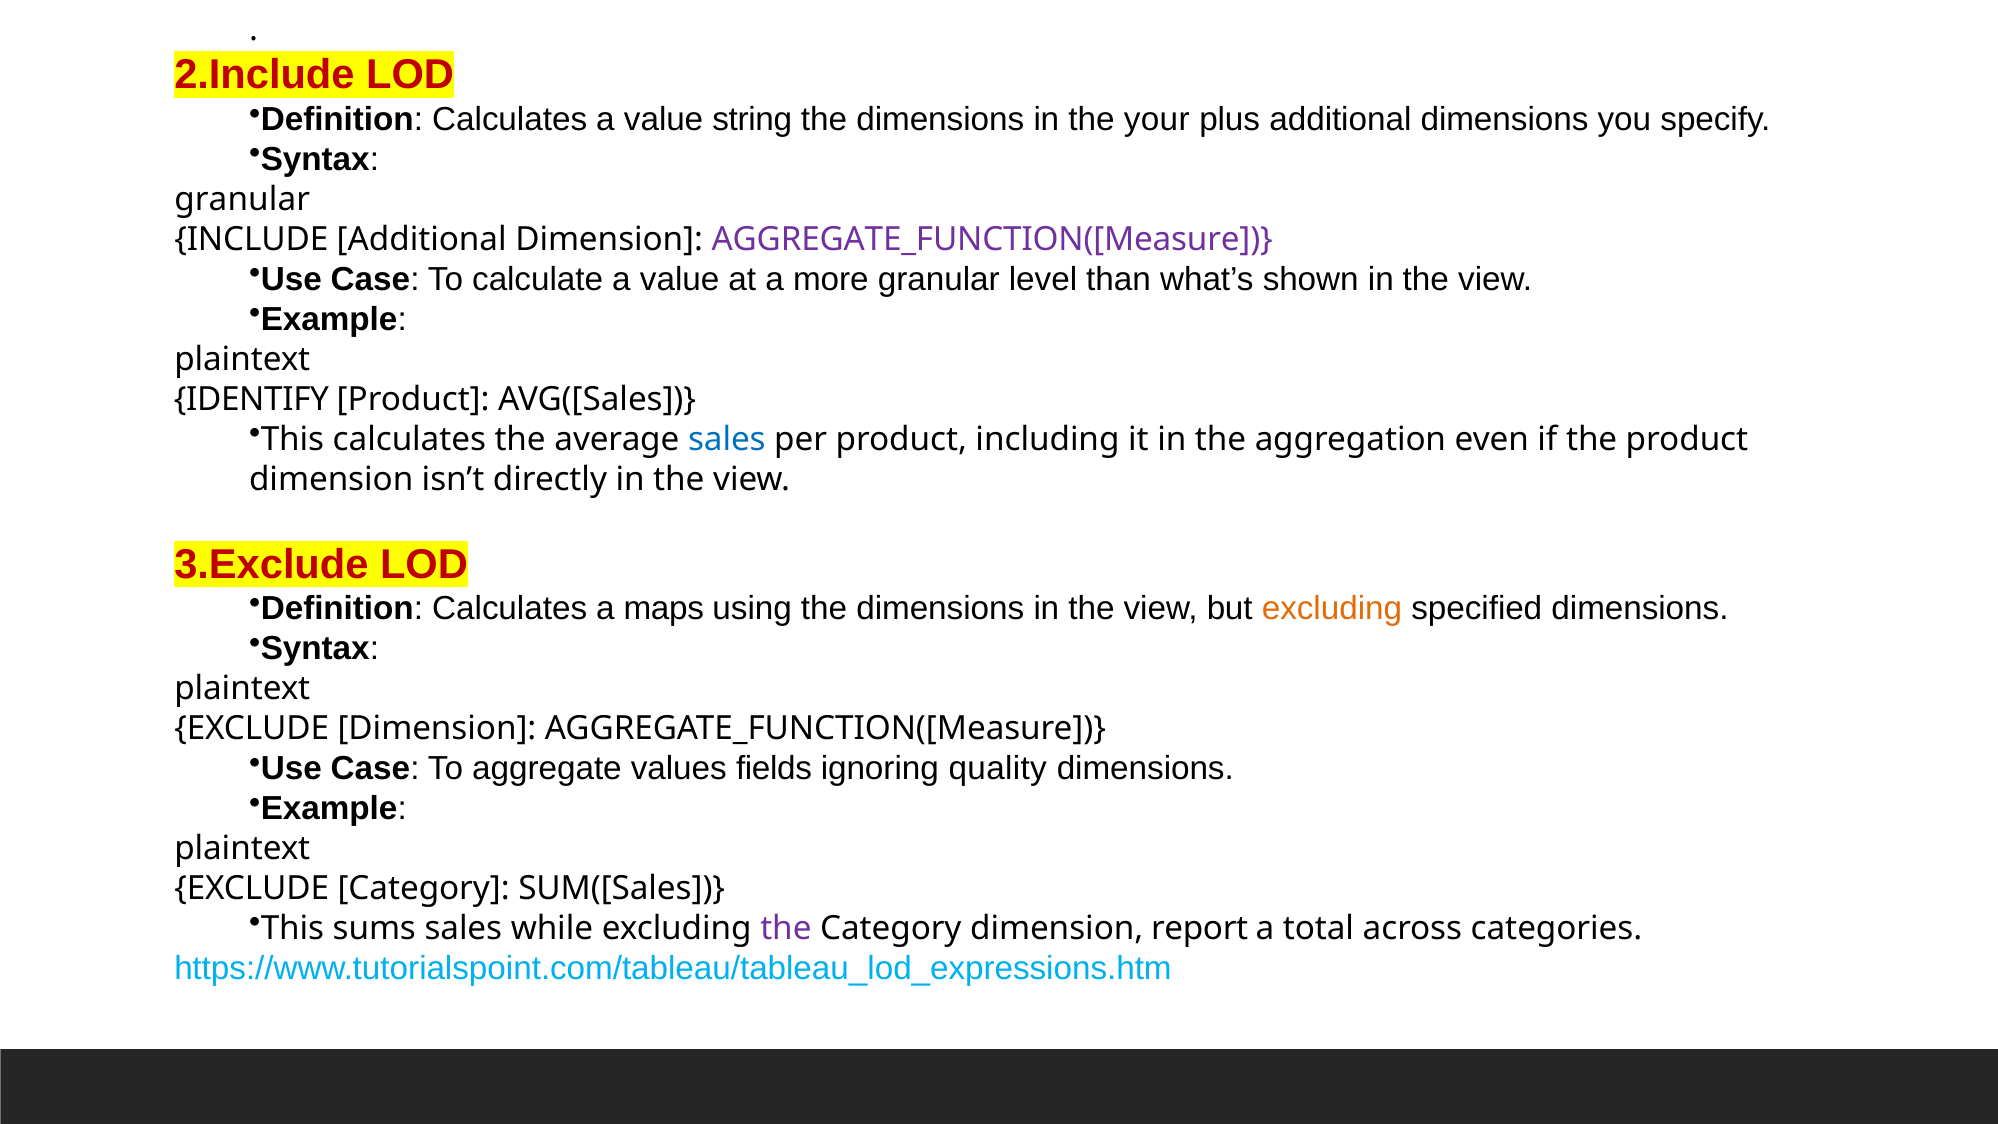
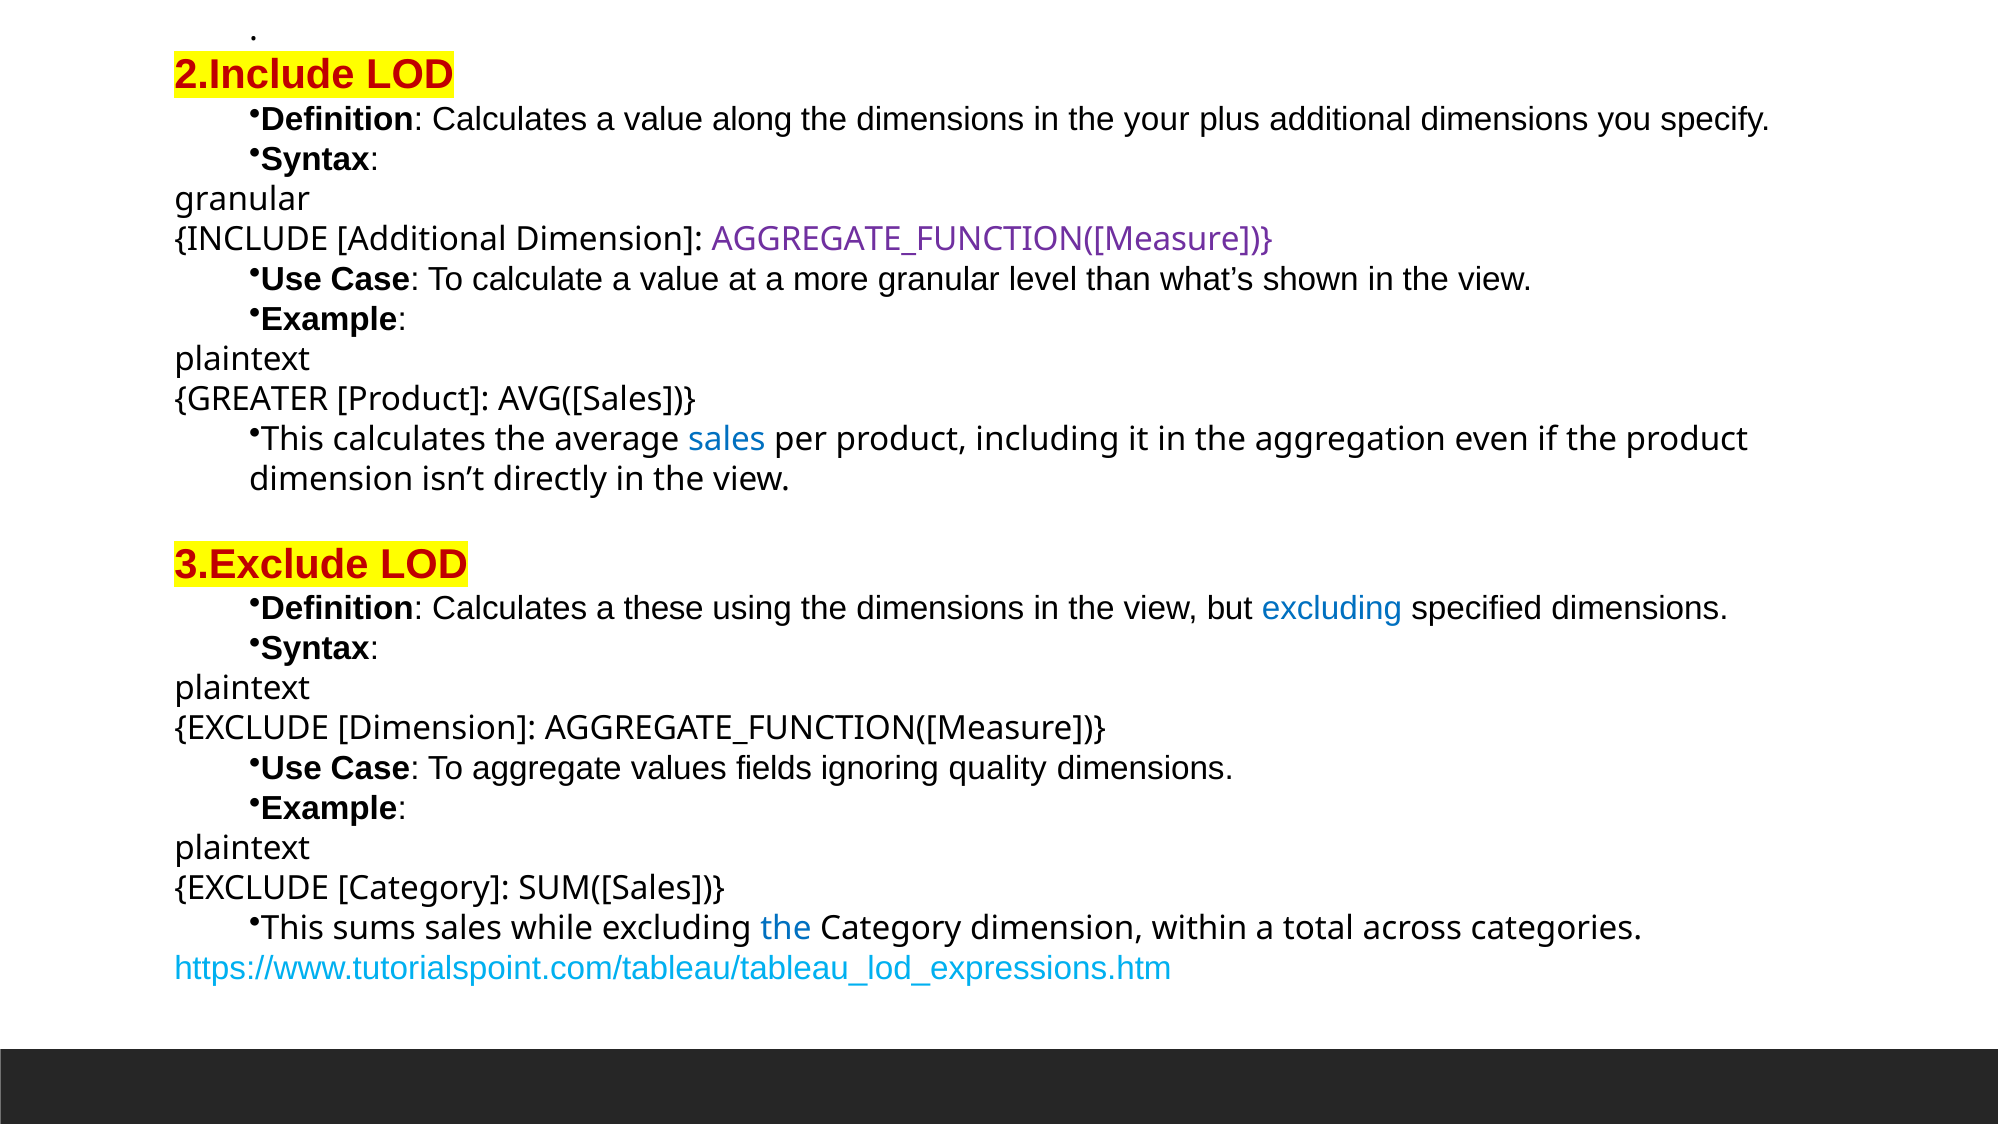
string: string -> along (752, 120)
IDENTIFY: IDENTIFY -> GREATER (251, 399)
maps: maps -> these (664, 609)
excluding colour: orange -> blue (1332, 609)
the colour: purple -> blue (786, 928)
report: report -> within (1200, 928)
